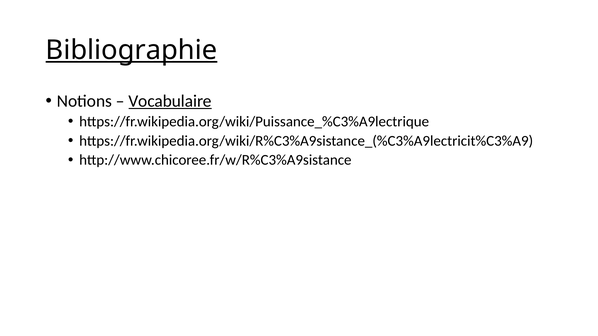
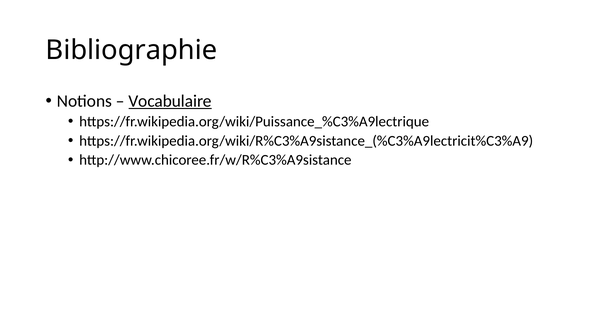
Bibliographie underline: present -> none (131, 50)
